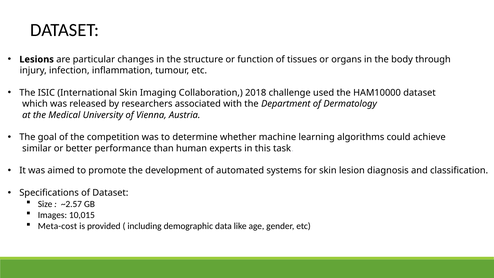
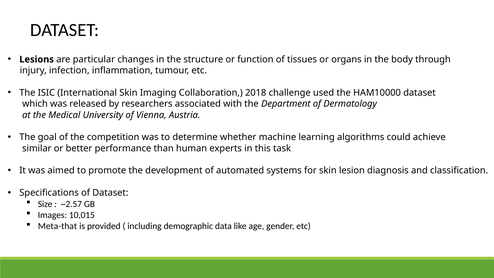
Meta-cost: Meta-cost -> Meta-that (57, 226)
